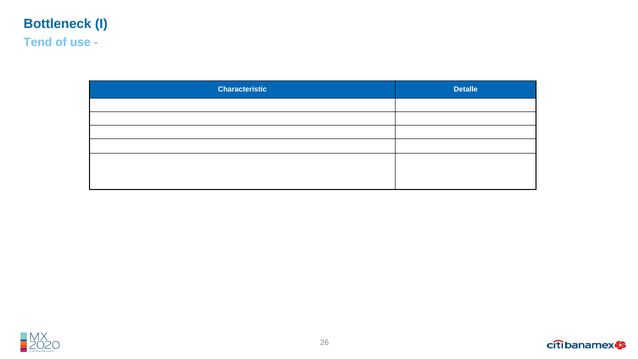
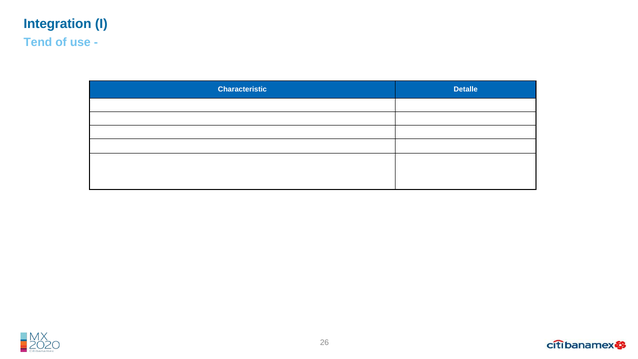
Bottleneck: Bottleneck -> Integration (57, 24)
